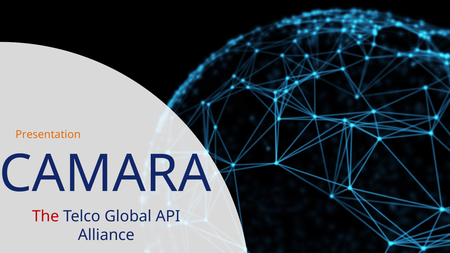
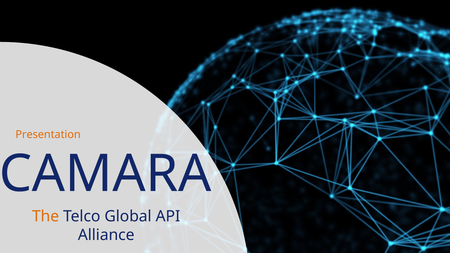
The colour: red -> orange (46, 217)
